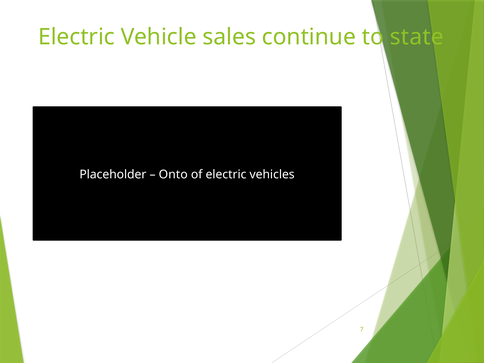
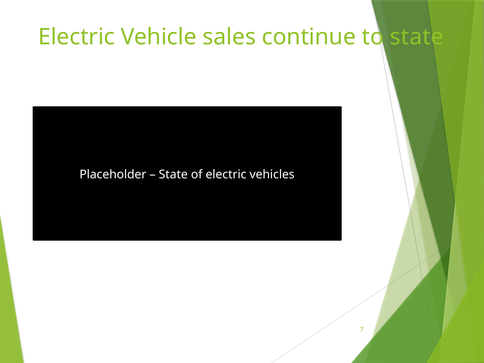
Onto: Onto -> State (173, 174)
